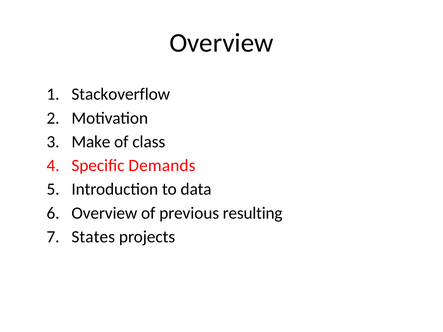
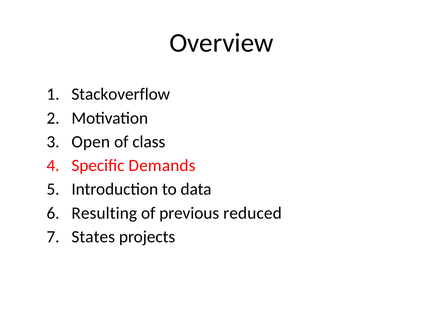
Make: Make -> Open (91, 142)
Overview: Overview -> Resulting (104, 213)
resulting: resulting -> reduced (252, 213)
